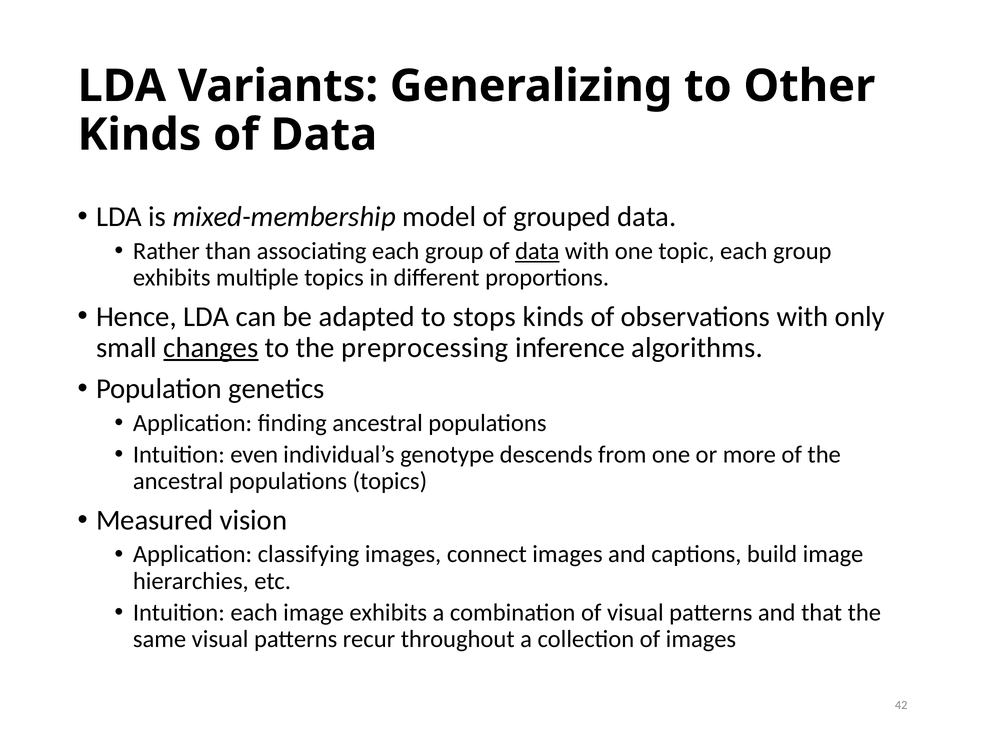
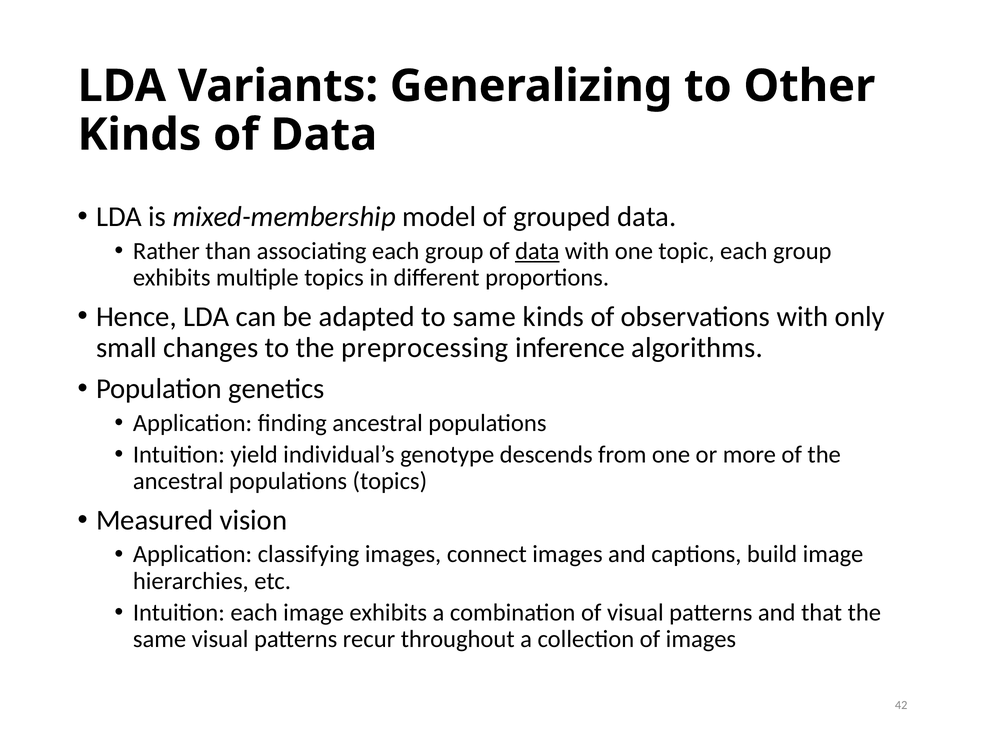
to stops: stops -> same (484, 317)
changes underline: present -> none (211, 348)
even: even -> yield (254, 455)
